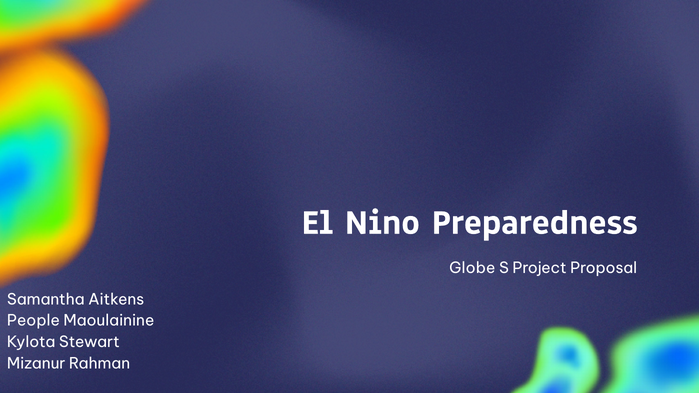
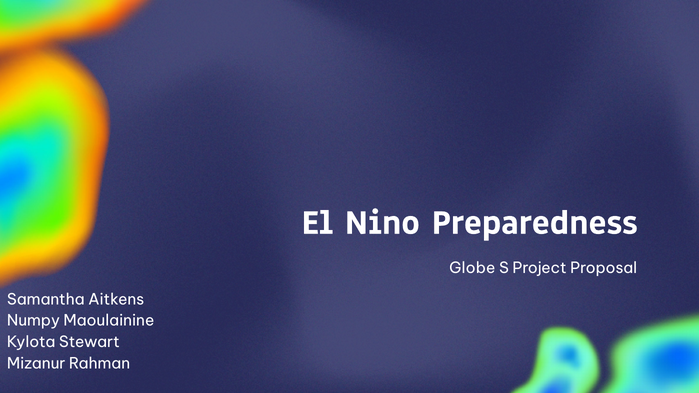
People: People -> Numpy (33, 321)
